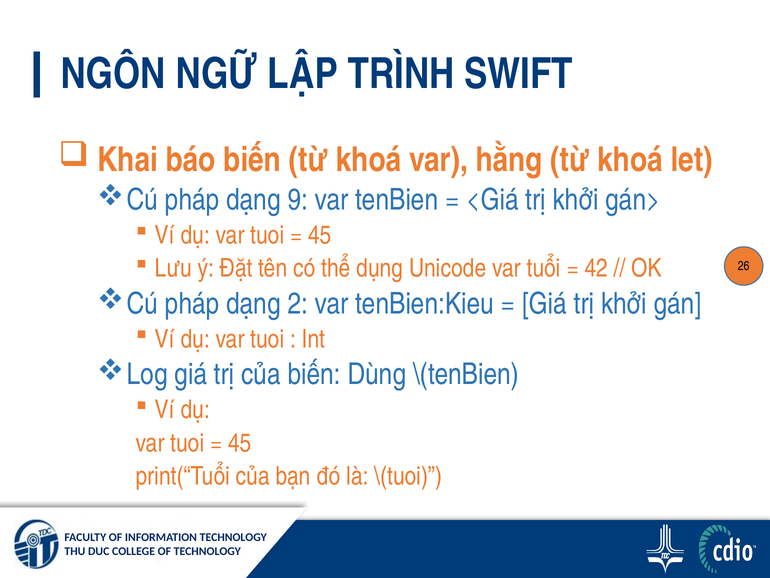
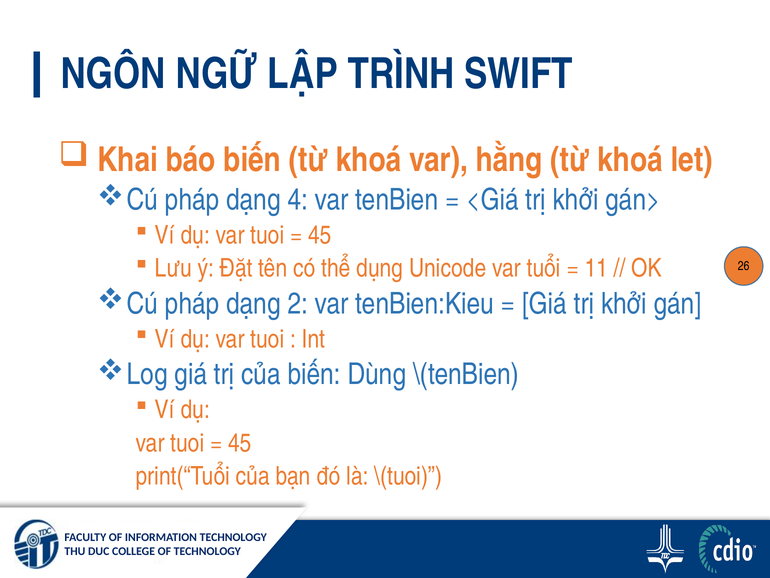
9: 9 -> 4 (298, 200)
42: 42 -> 11 (596, 268)
